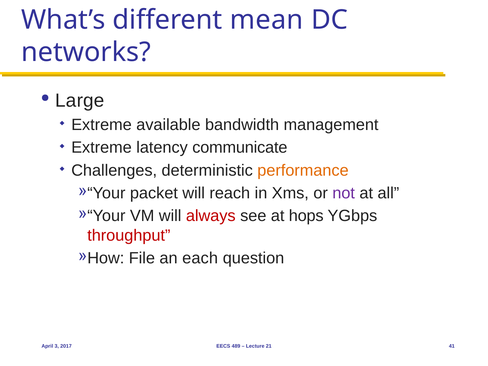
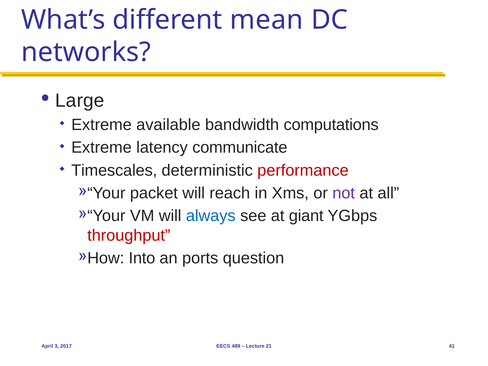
management: management -> computations (331, 125)
Challenges: Challenges -> Timescales (114, 170)
performance colour: orange -> red (303, 170)
always colour: red -> blue (211, 216)
hops: hops -> giant (306, 216)
File: File -> Into (142, 258)
each: each -> ports (200, 258)
